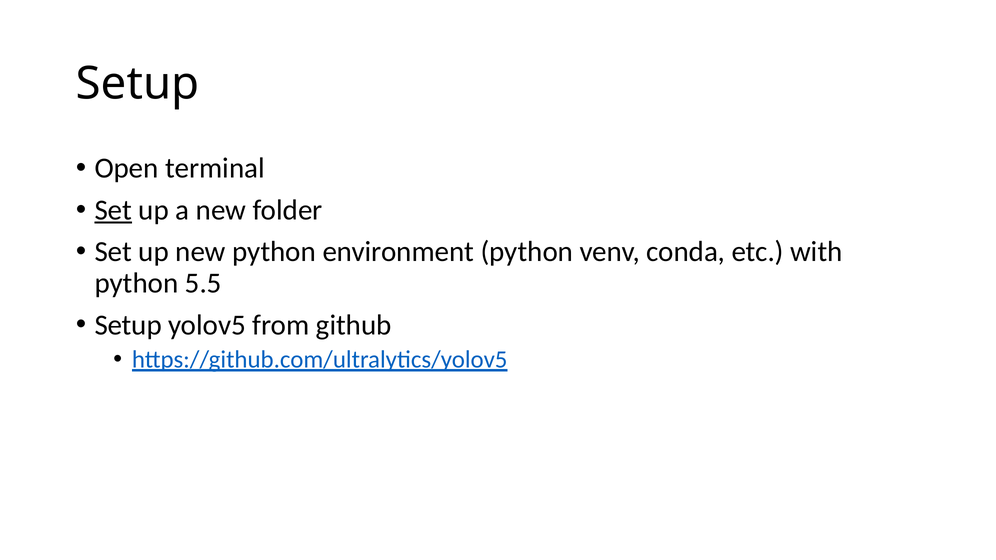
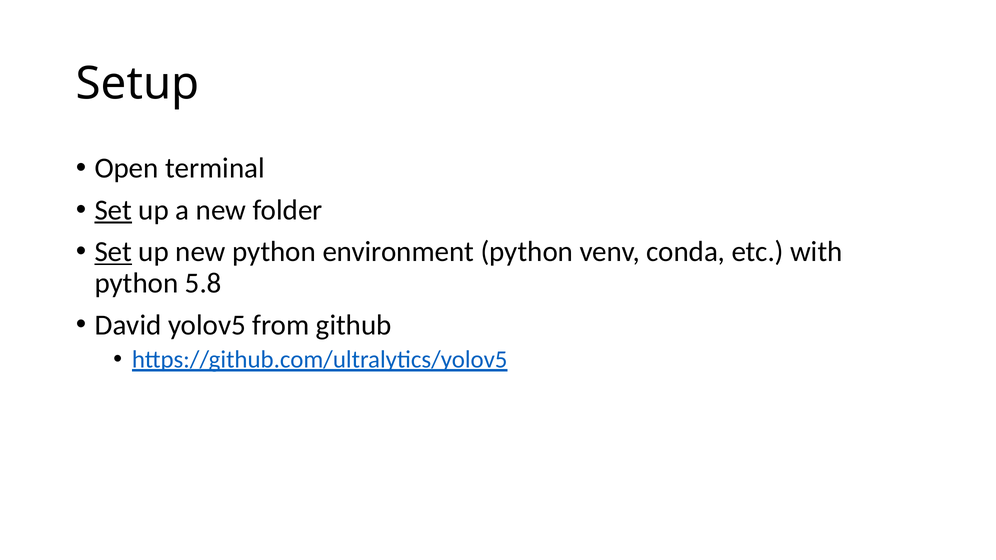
Set underline: none -> present (113, 252)
5.5: 5.5 -> 5.8 (203, 283)
Setup: Setup -> David (128, 325)
